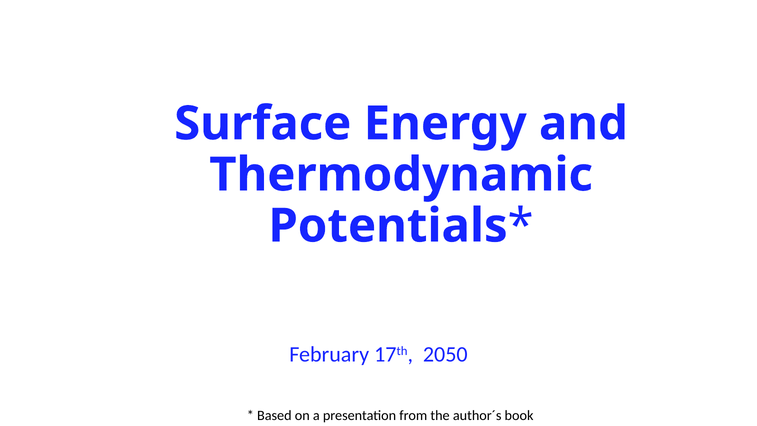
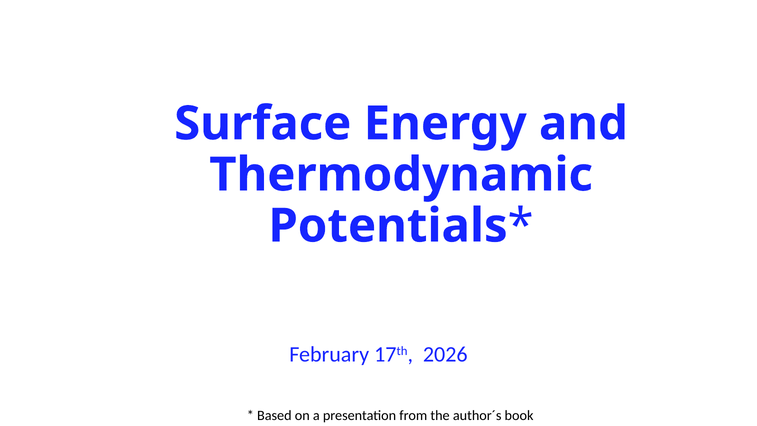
2050: 2050 -> 2026 (445, 354)
